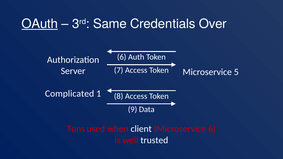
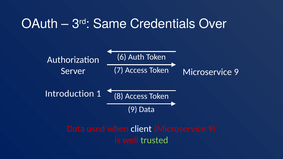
OAuth underline: present -> none (40, 24)
5: 5 -> 9 (236, 72)
Complicated: Complicated -> Introduction (70, 94)
Tons: Tons -> Data (76, 129)
6: 6 -> 9 (212, 129)
trusted colour: white -> light green (154, 140)
